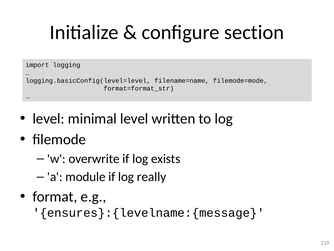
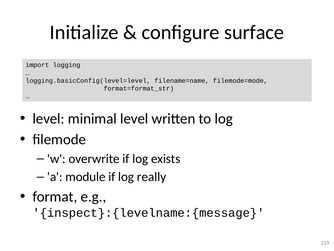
section: section -> surface (254, 32)
ensures}:{levelname:{message: ensures}:{levelname:{message -> inspect}:{levelname:{message (148, 212)
